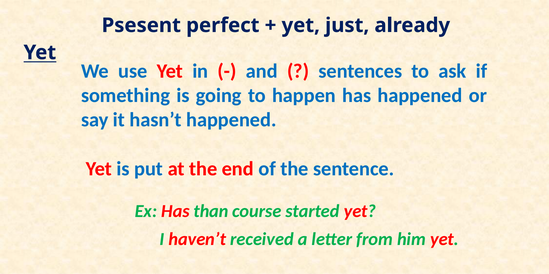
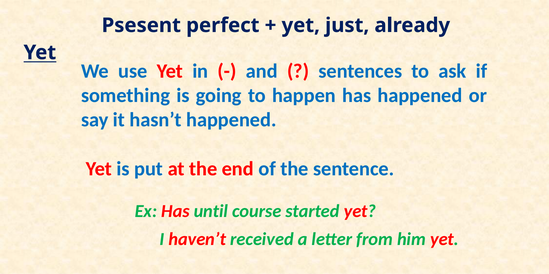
than: than -> until (211, 211)
